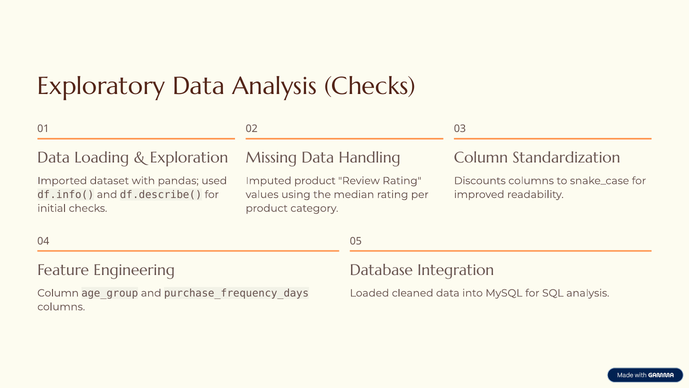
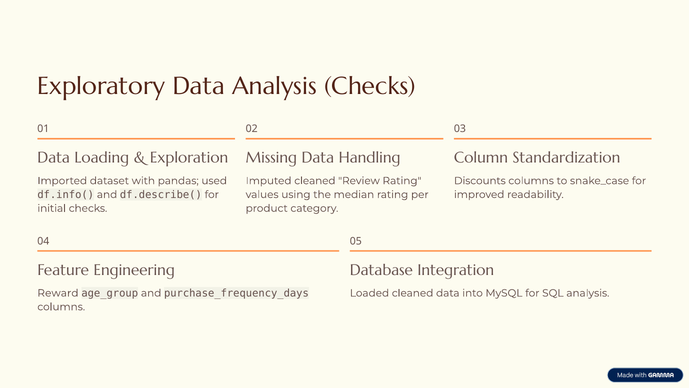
Imputed product: product -> cleaned (315, 181)
Column: Column -> Reward (58, 293)
